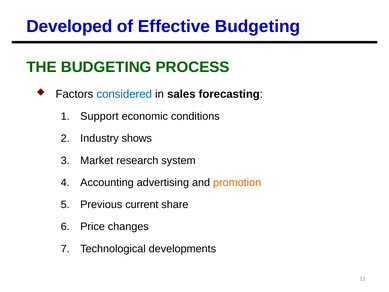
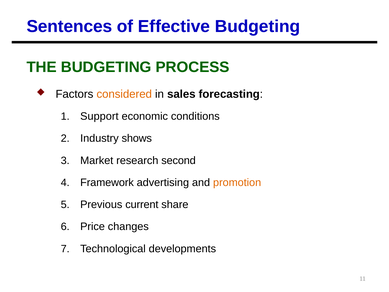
Developed: Developed -> Sentences (69, 26)
considered colour: blue -> orange (124, 94)
system: system -> second (179, 160)
Accounting: Accounting -> Framework (107, 182)
